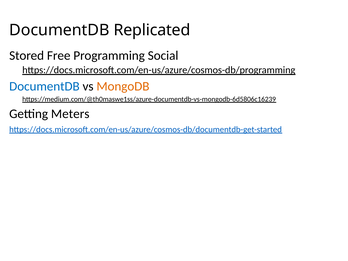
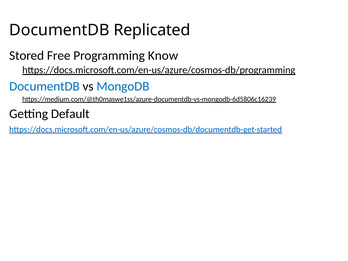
Social: Social -> Know (163, 56)
MongoDB colour: orange -> blue (123, 86)
Meters: Meters -> Default (70, 114)
